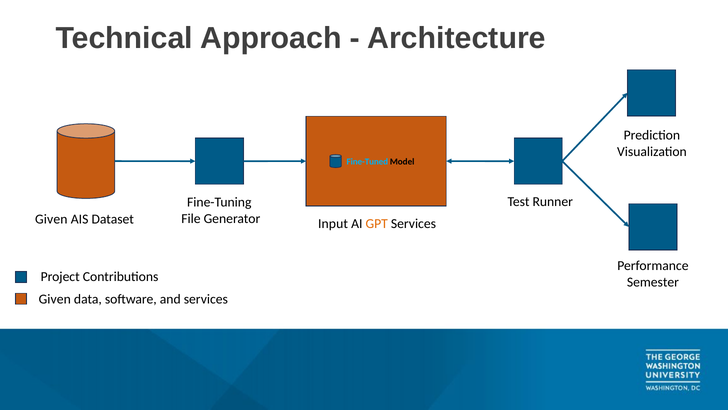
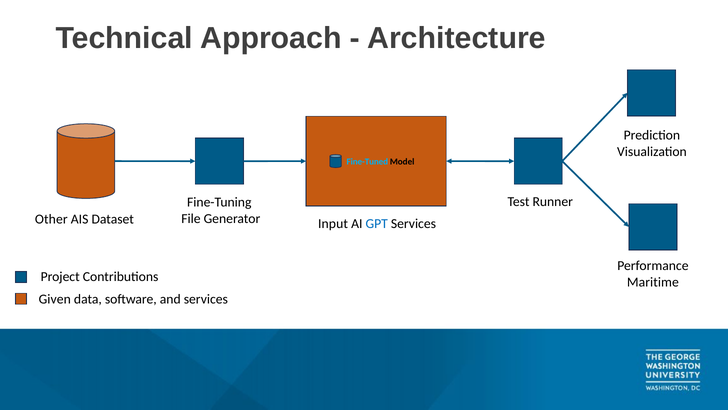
GPT colour: orange -> blue (377, 223)
Given: Given -> Other (51, 219)
Semester: Semester -> Maritime (653, 282)
